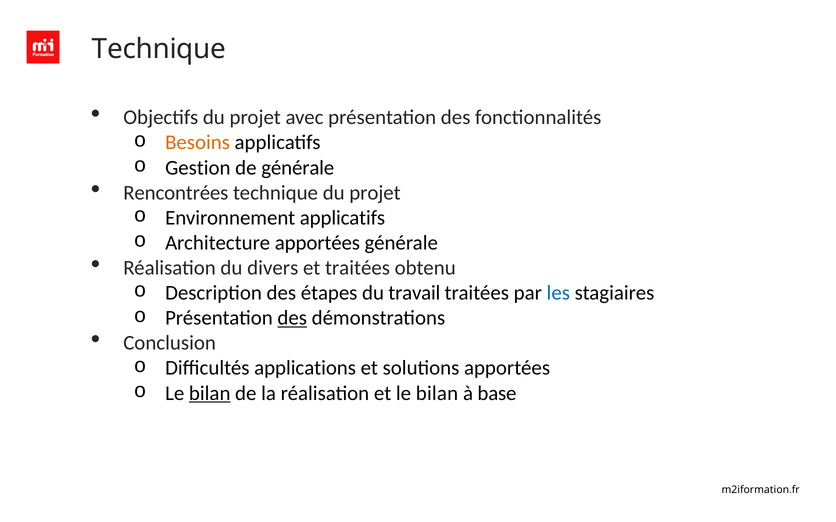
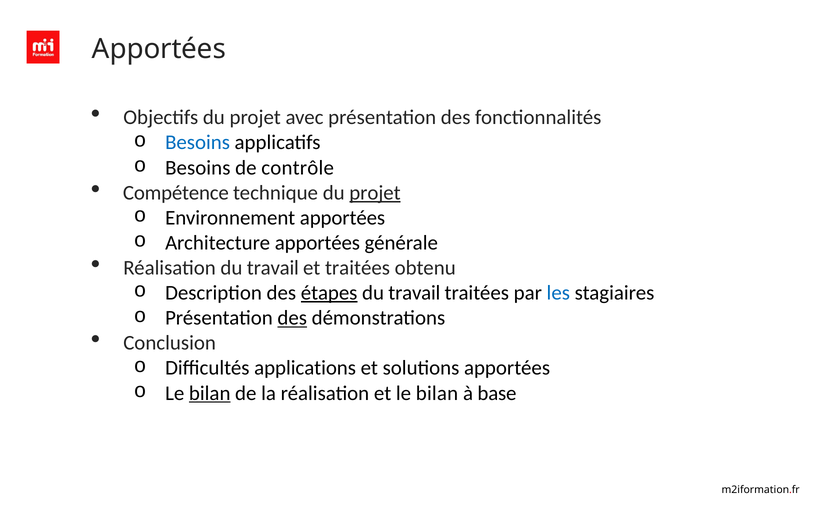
Technique: Technique -> Apportées (159, 49)
Besoins colour: orange -> blue (198, 143)
Gestion: Gestion -> Besoins (198, 168)
de générale: générale -> contrôle (298, 168)
Rencontrées: Rencontrées -> Compétence (176, 193)
projet underline: none -> present (375, 193)
Environnement applicatifs: applicatifs -> apportées (342, 218)
Réalisation du divers: divers -> travail (273, 268)
étapes underline: none -> present (329, 293)
